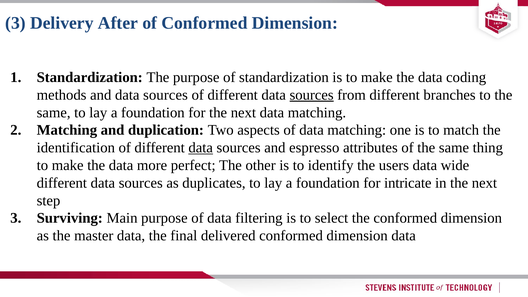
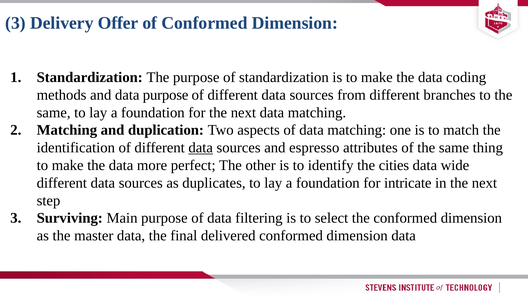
After: After -> Offer (118, 23)
and data sources: sources -> purpose (166, 95)
sources underline: present -> none (312, 95)
users: users -> cities (394, 165)
